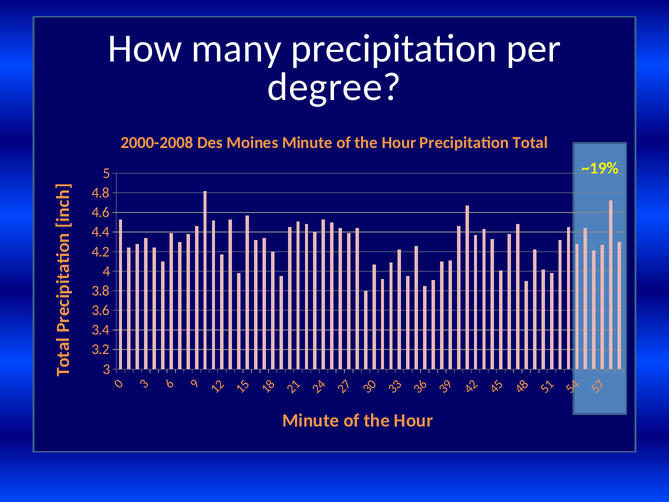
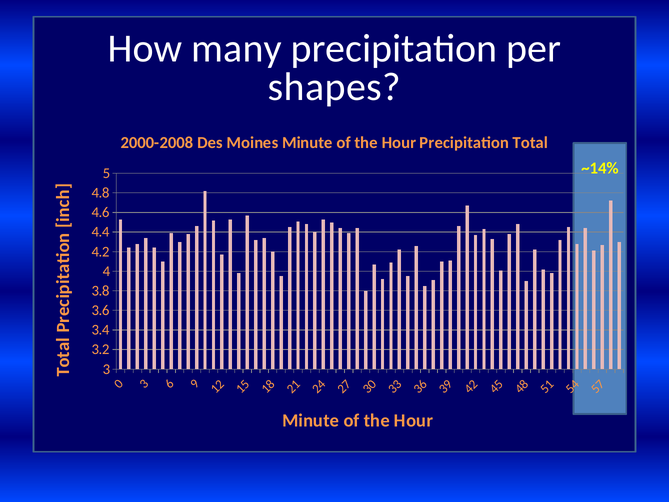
degree: degree -> shapes (334, 87)
~19%: ~19% -> ~14% (600, 168)
